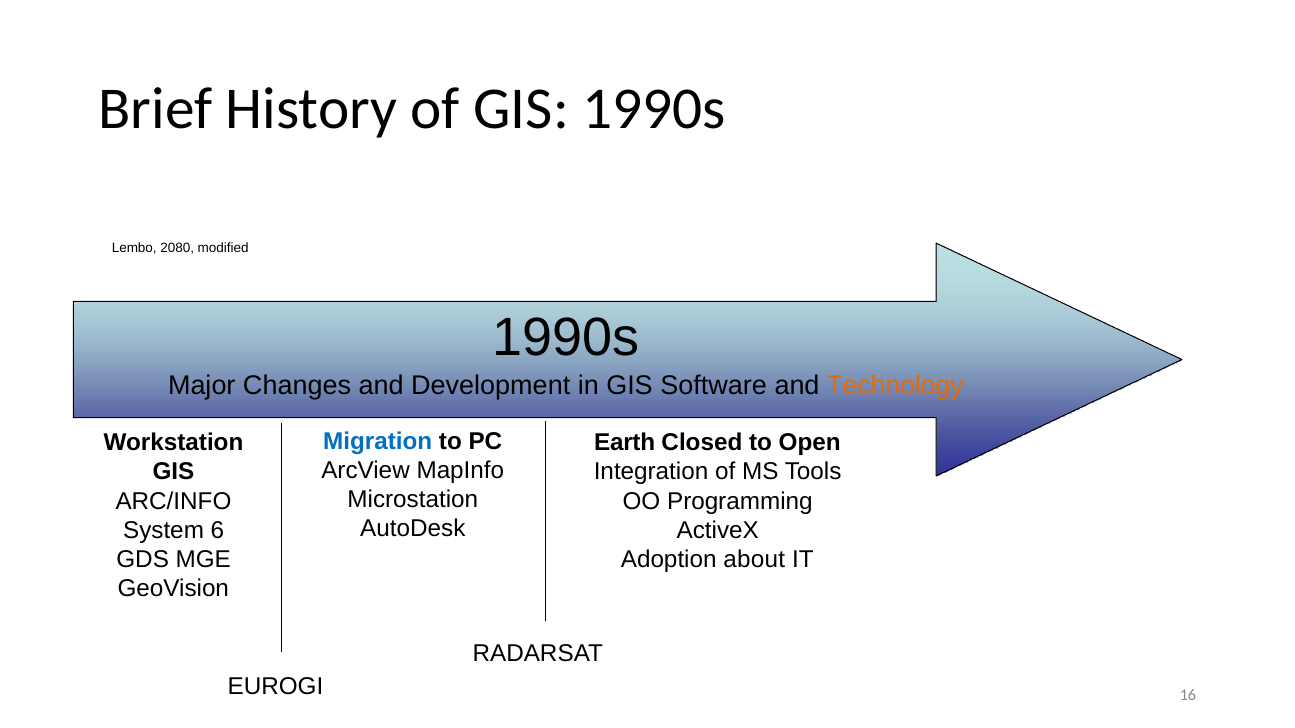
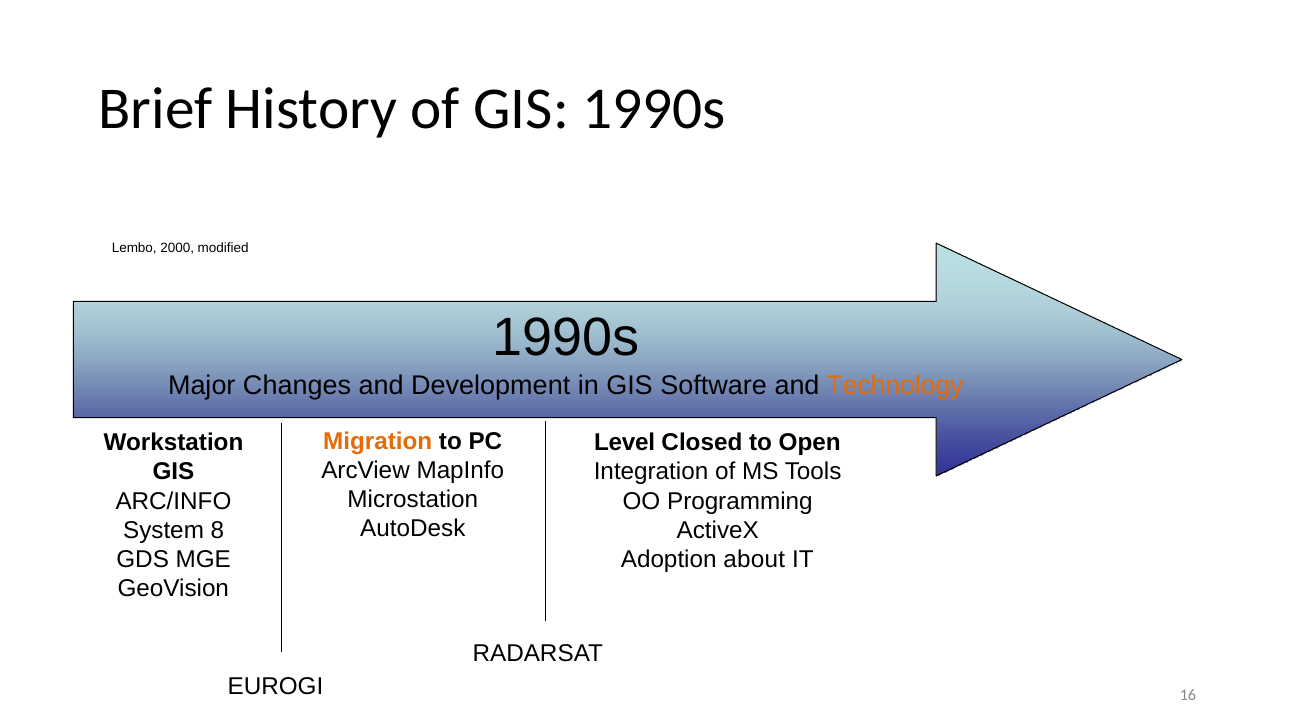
2080: 2080 -> 2000 (177, 248)
Migration colour: blue -> orange (378, 442)
Earth: Earth -> Level (625, 443)
6: 6 -> 8 (217, 531)
